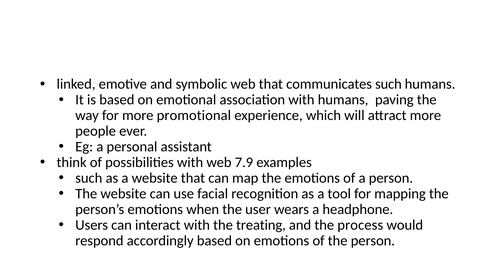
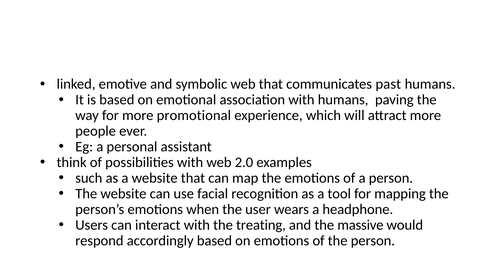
communicates such: such -> past (388, 84)
7.9: 7.9 -> 2.0 (244, 162)
process: process -> massive (360, 225)
